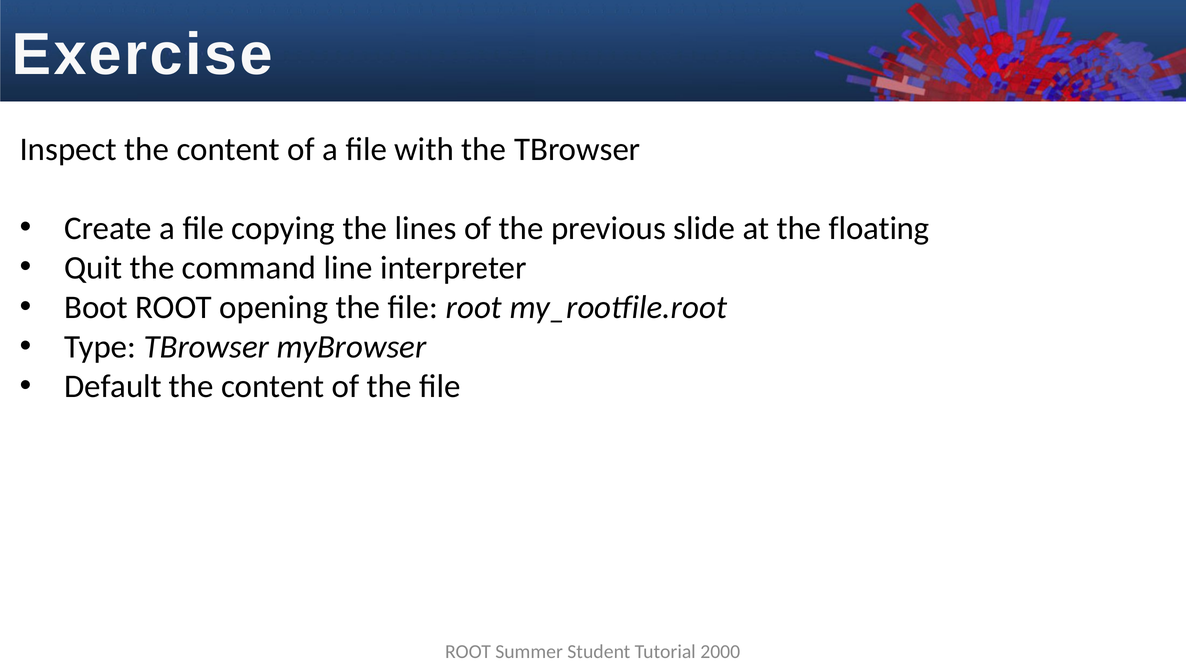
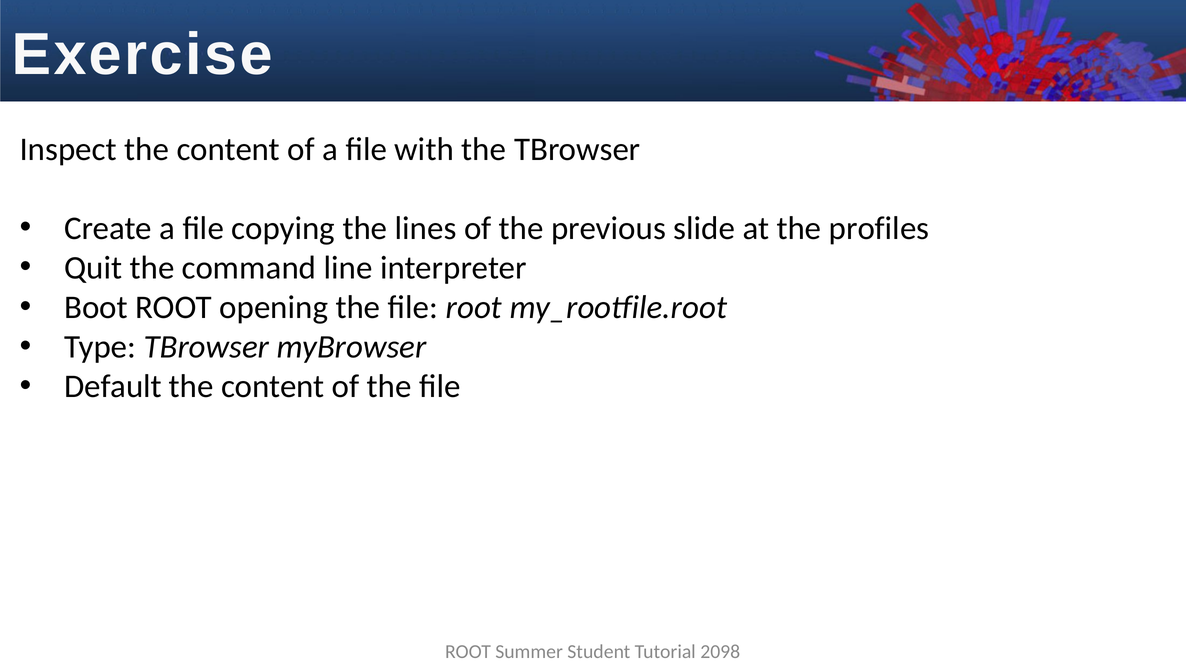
floating: floating -> profiles (879, 228)
2000: 2000 -> 2098 (720, 652)
